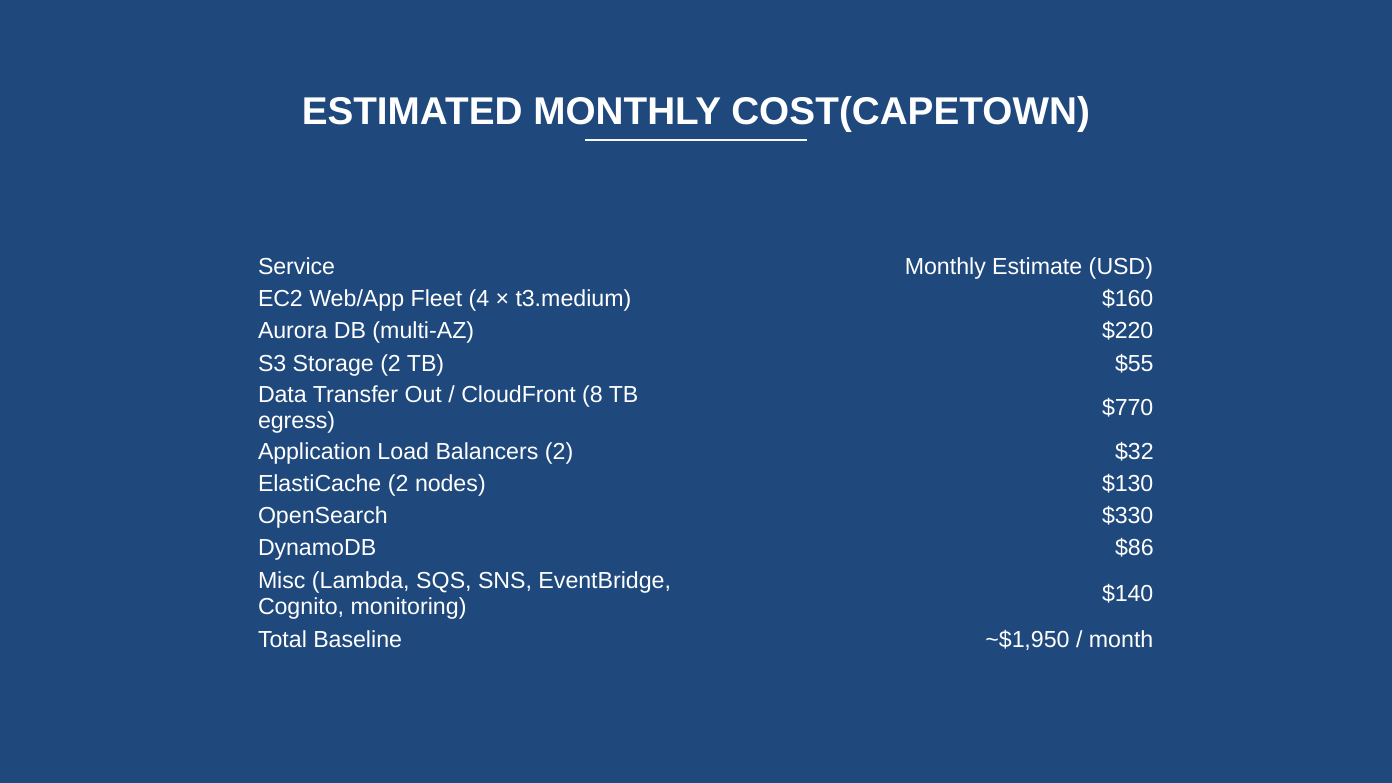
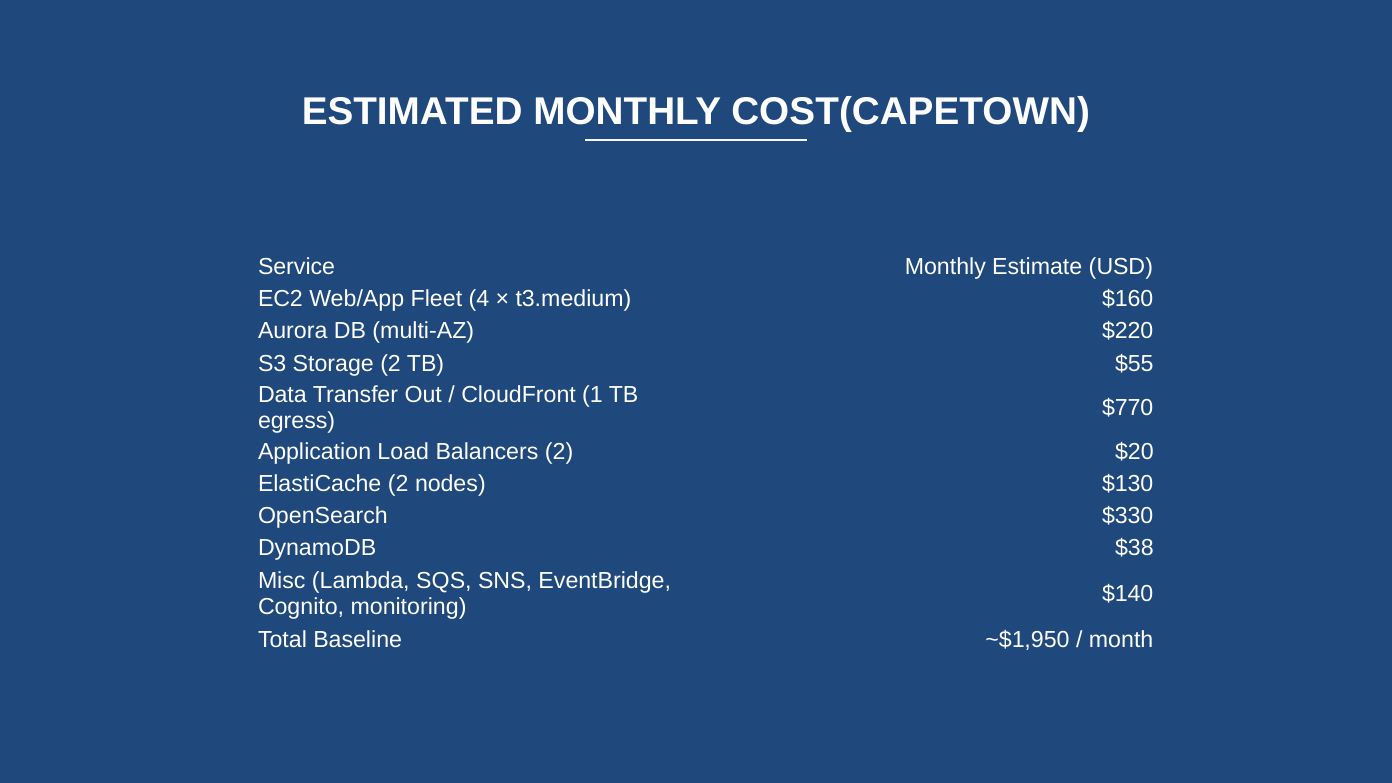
8: 8 -> 1 (592, 394)
$32: $32 -> $20 (1134, 451)
$86: $86 -> $38 (1134, 548)
